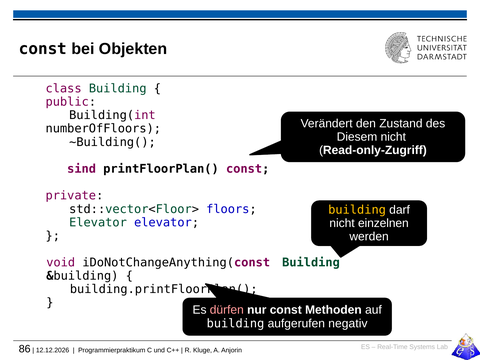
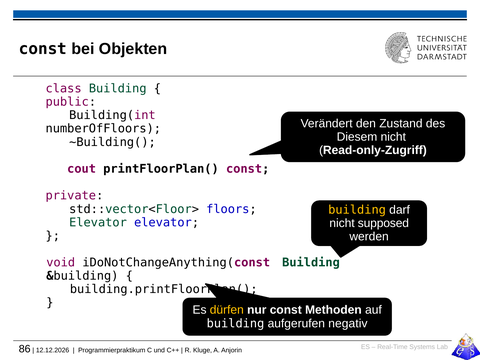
sind: sind -> cout (82, 169)
einzelnen: einzelnen -> supposed (383, 223)
dürfen colour: pink -> yellow (227, 310)
